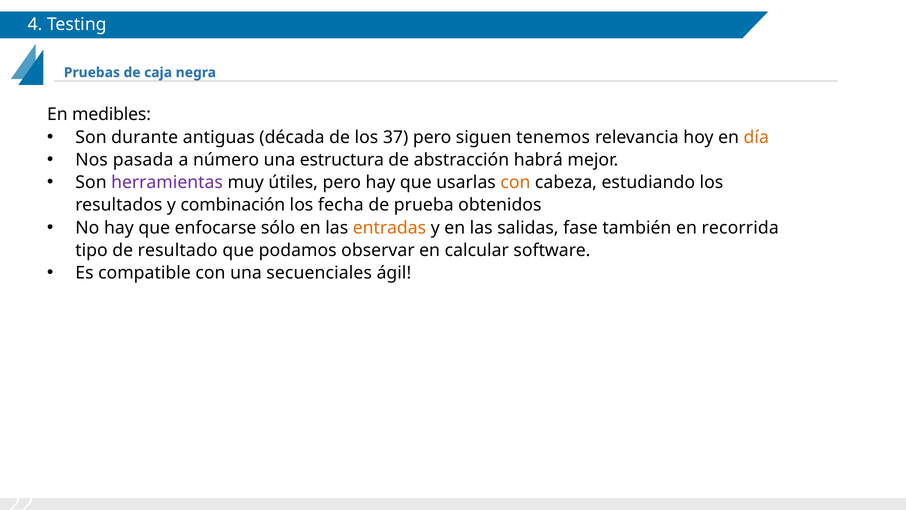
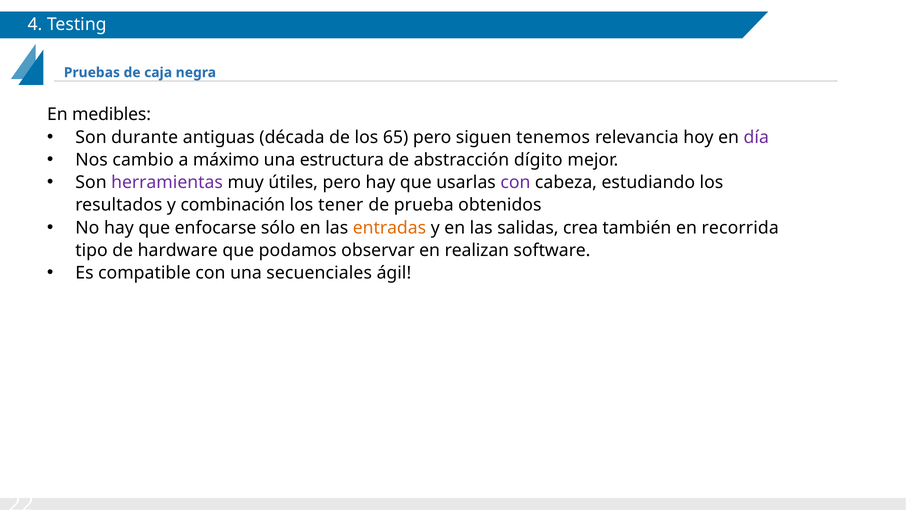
37: 37 -> 65 (396, 137)
día colour: orange -> purple (756, 137)
pasada: pasada -> cambio (143, 160)
número: número -> máximo (226, 160)
habrá: habrá -> dígito (538, 160)
con colour: orange -> purple (515, 182)
fecha: fecha -> tener (341, 205)
fase: fase -> crea (581, 228)
resultado: resultado -> hardware (178, 250)
calcular: calcular -> realizan (477, 250)
